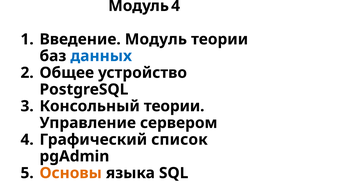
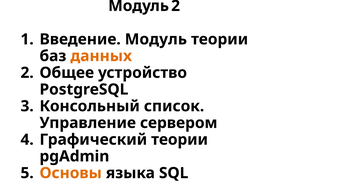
Модуль 4: 4 -> 2 (176, 6)
данных colour: blue -> orange (101, 56)
Консольный теории: теории -> список (174, 106)
Графический список: список -> теории (180, 140)
